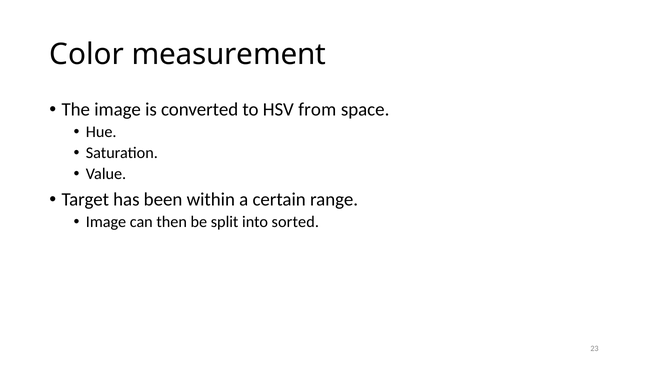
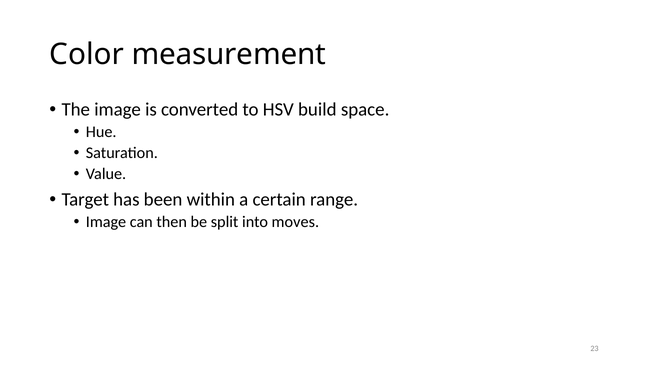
from: from -> build (317, 110)
sorted: sorted -> moves (295, 222)
